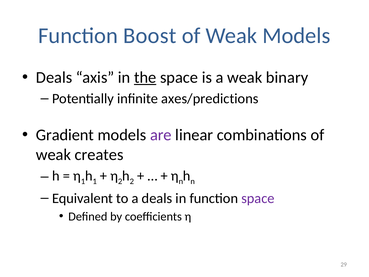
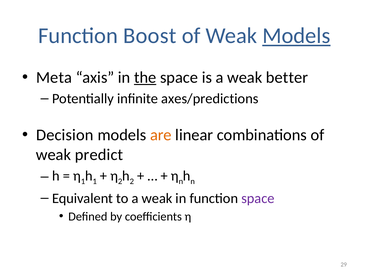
Models underline: none -> present (296, 36)
Deals: Deals -> Meta (54, 77)
binary: binary -> better (287, 77)
Gradient: Gradient -> Decision (65, 135)
are colour: purple -> orange (161, 135)
creates: creates -> predict (99, 155)
to a deals: deals -> weak (157, 198)
